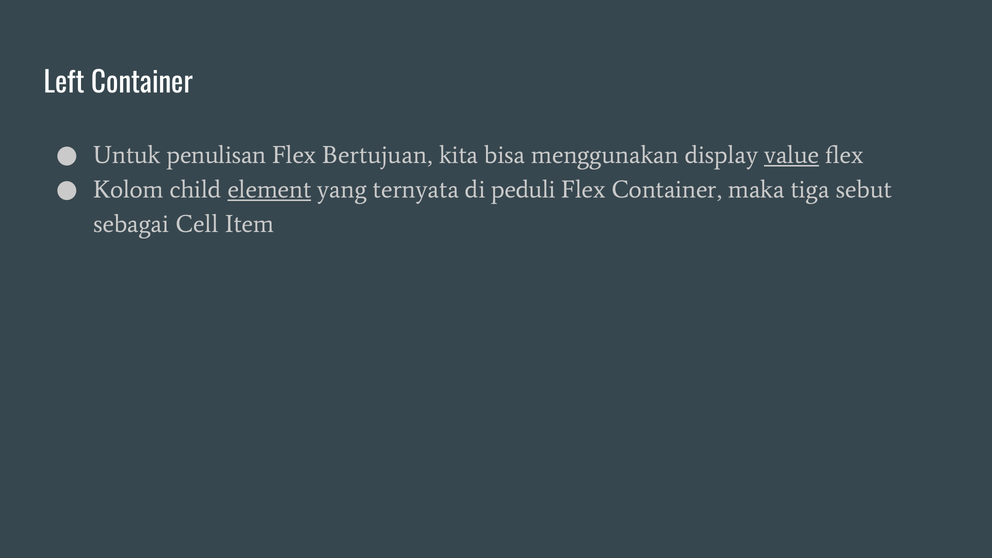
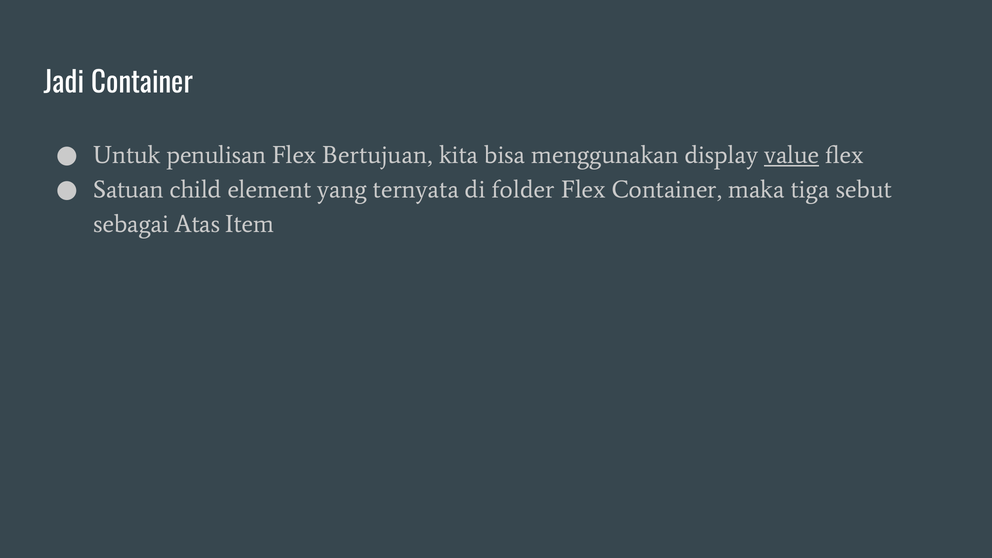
Left: Left -> Jadi (64, 83)
Kolom: Kolom -> Satuan (129, 189)
element underline: present -> none (269, 189)
peduli: peduli -> folder (523, 189)
Cell: Cell -> Atas (197, 224)
